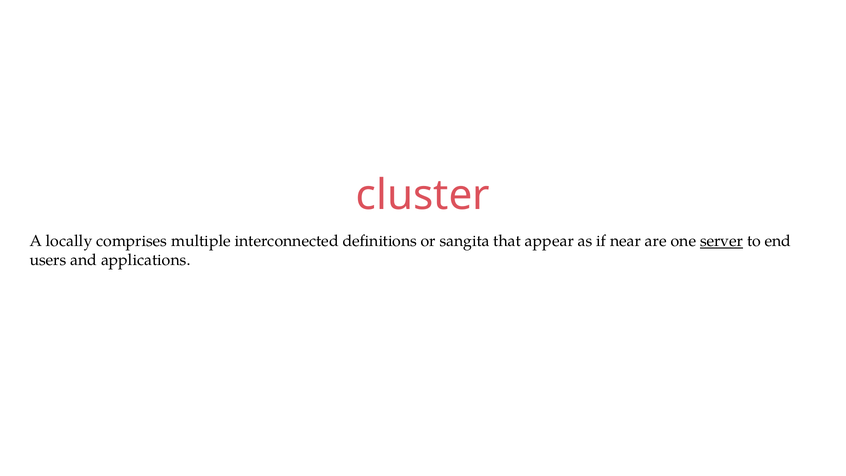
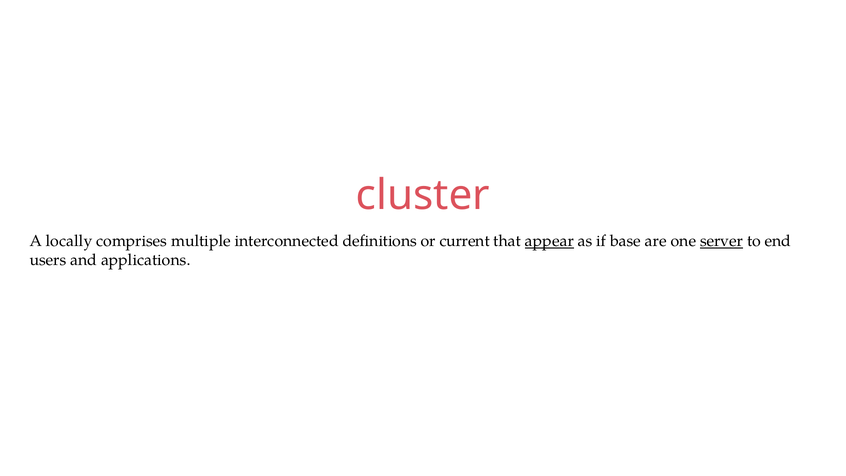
sangita: sangita -> current (465, 241)
appear underline: none -> present (549, 241)
near: near -> base (626, 241)
